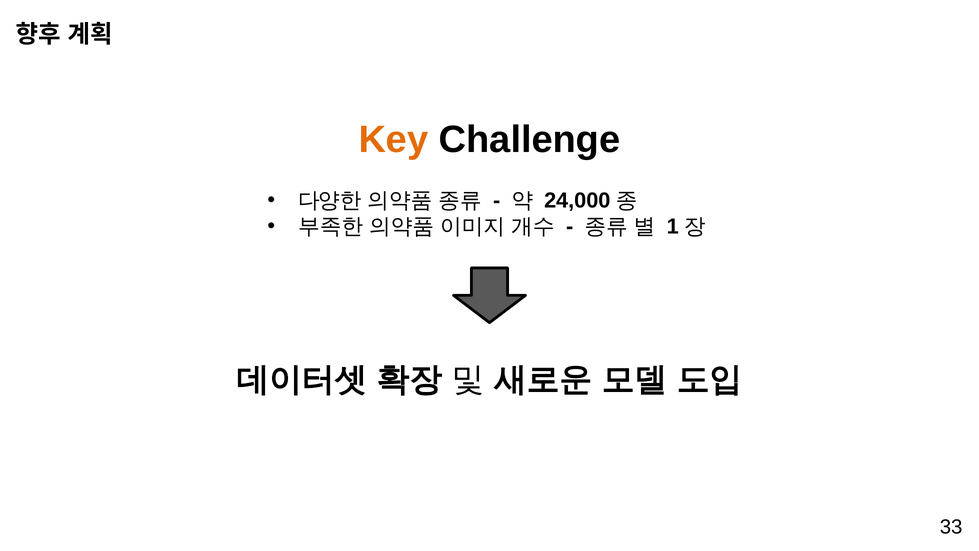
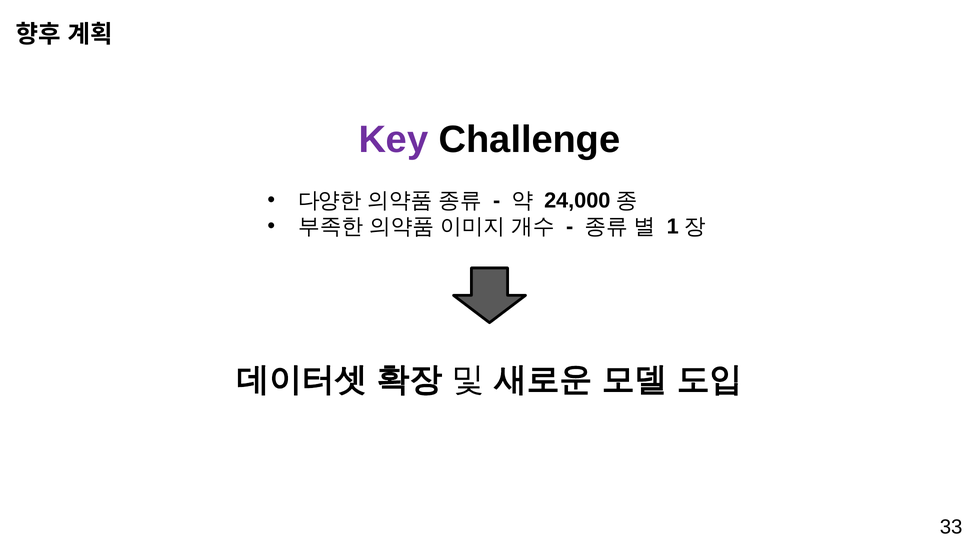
Key colour: orange -> purple (393, 140)
